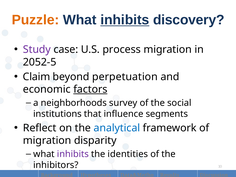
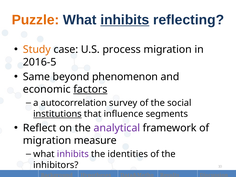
discovery: discovery -> reflecting (189, 20)
Study colour: purple -> orange (37, 49)
2052-5: 2052-5 -> 2016-5 (40, 62)
Claim: Claim -> Same (36, 77)
perpetuation: perpetuation -> phenomenon (125, 77)
neighborhoods: neighborhoods -> autocorrelation (74, 103)
institutions underline: none -> present (57, 114)
analytical colour: blue -> purple (117, 128)
disparity: disparity -> measure (95, 141)
